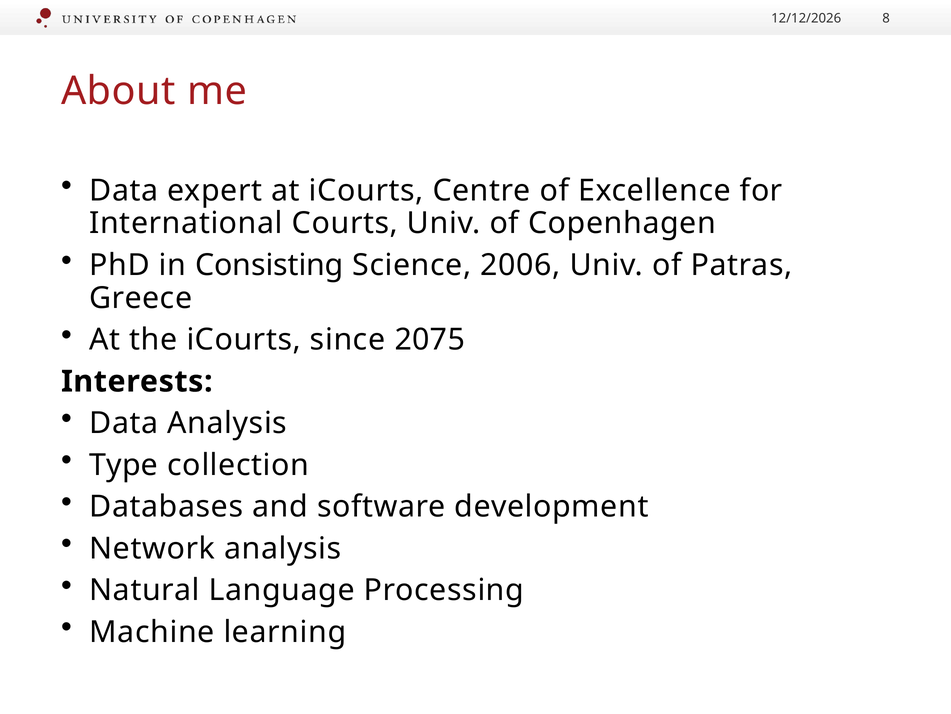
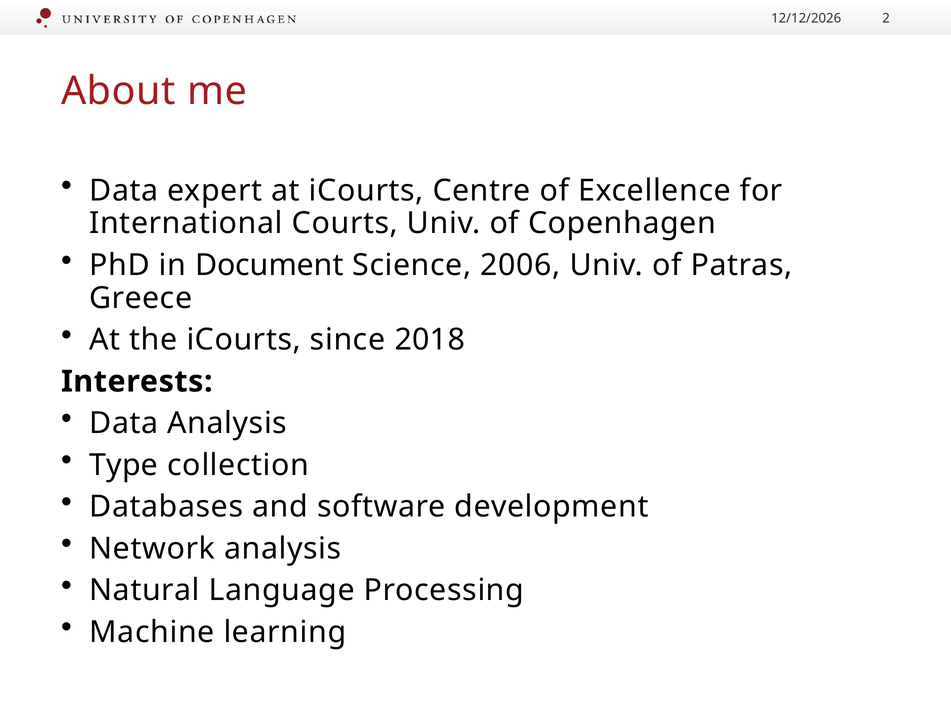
8: 8 -> 2 (886, 18)
Consisting: Consisting -> Document (269, 265)
2075: 2075 -> 2018 (430, 339)
